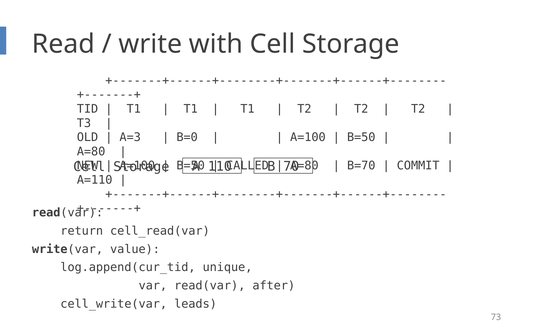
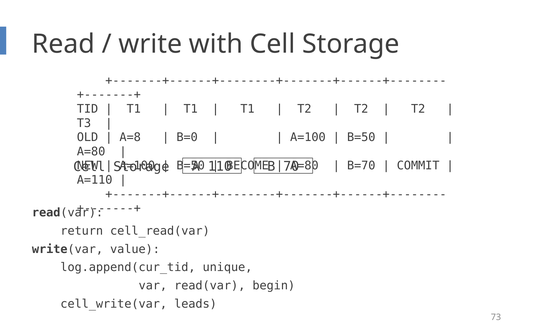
A=3: A=3 -> A=8 (130, 137)
CALLED: CALLED -> BECOME (247, 166)
after: after -> begin (274, 286)
